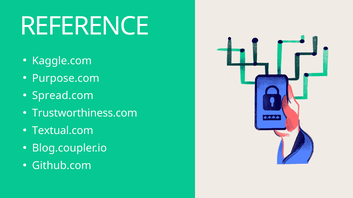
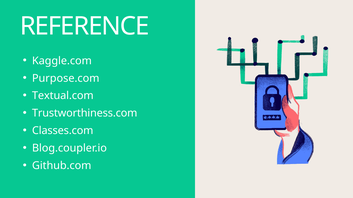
Spread.com: Spread.com -> Textual.com (63, 96)
Textual.com: Textual.com -> Classes.com (63, 131)
